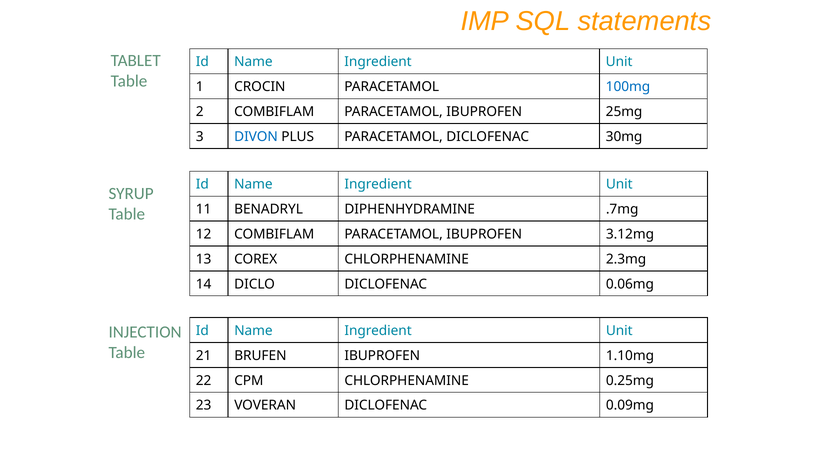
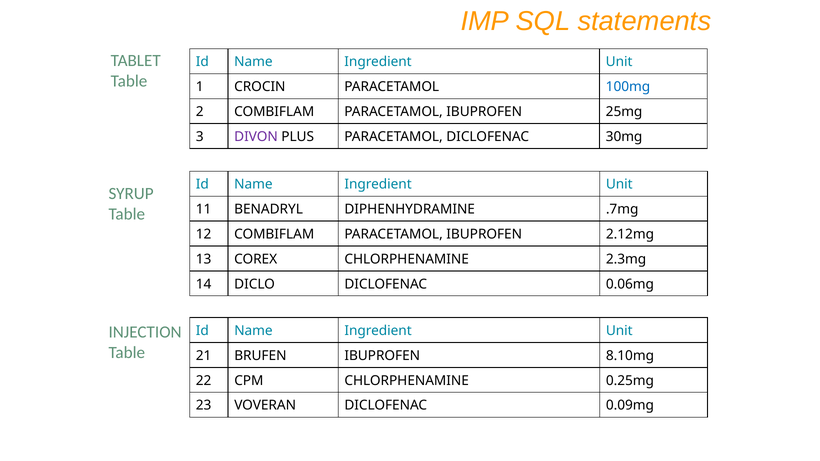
DIVON colour: blue -> purple (256, 137)
3.12mg: 3.12mg -> 2.12mg (630, 234)
1.10mg: 1.10mg -> 8.10mg (630, 356)
